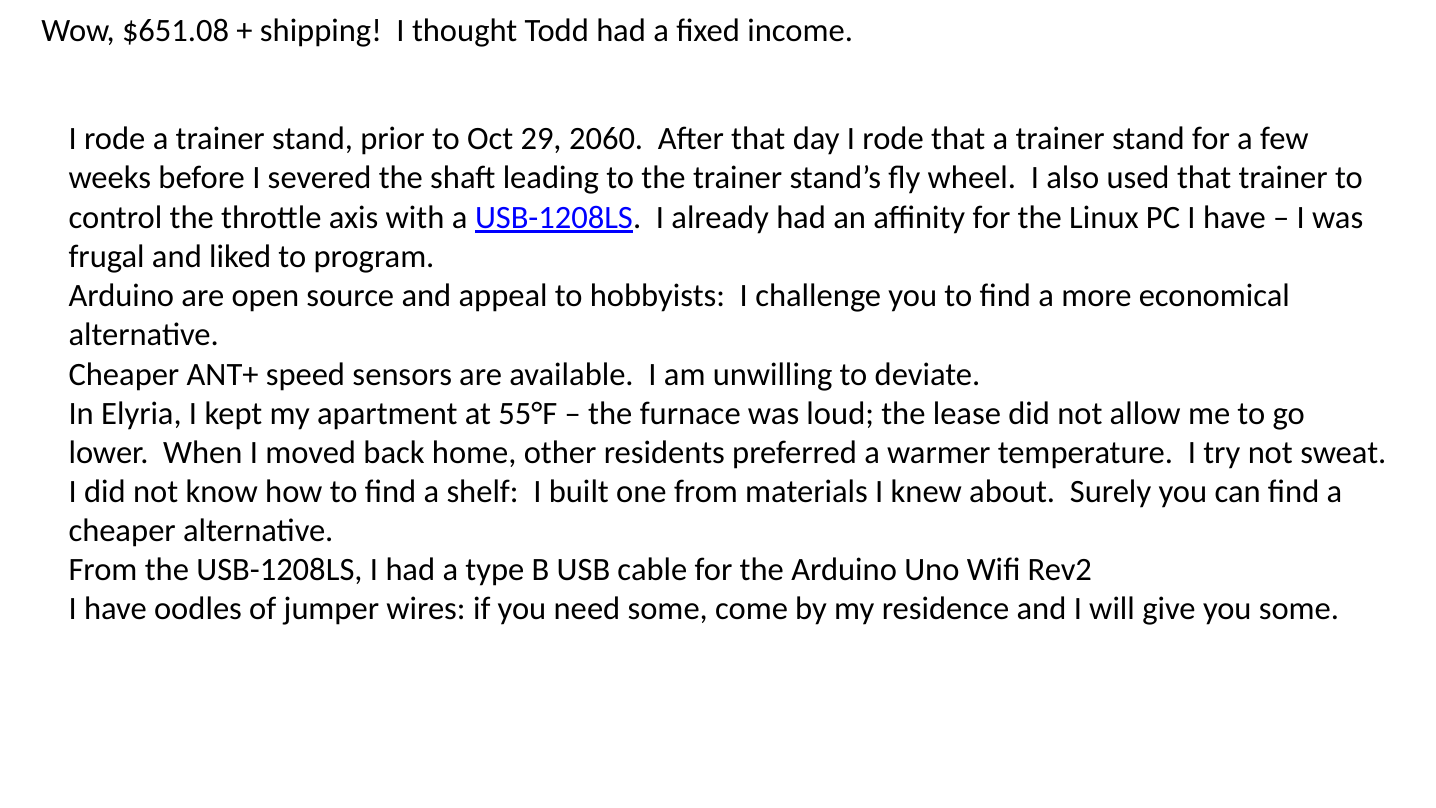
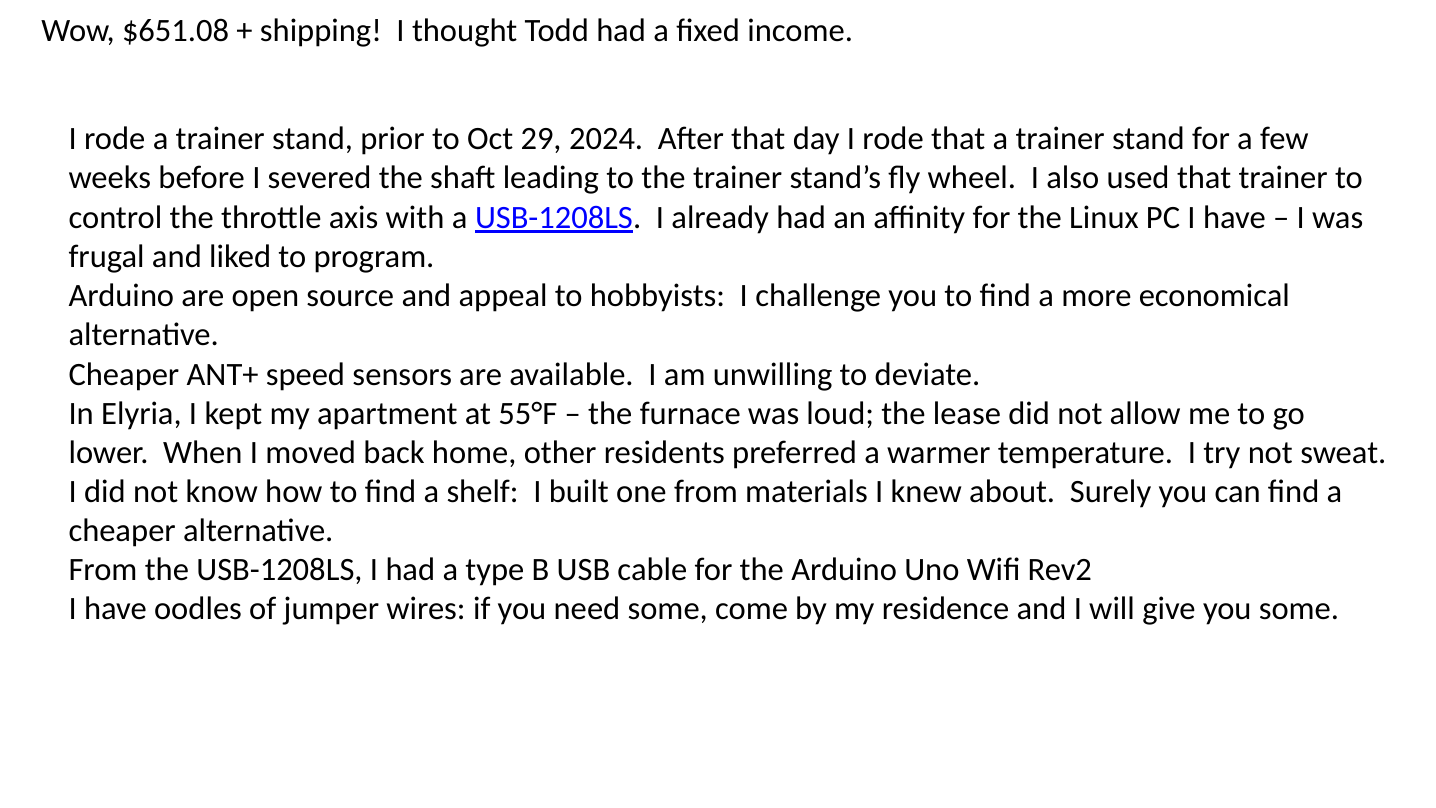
2060: 2060 -> 2024 (606, 139)
